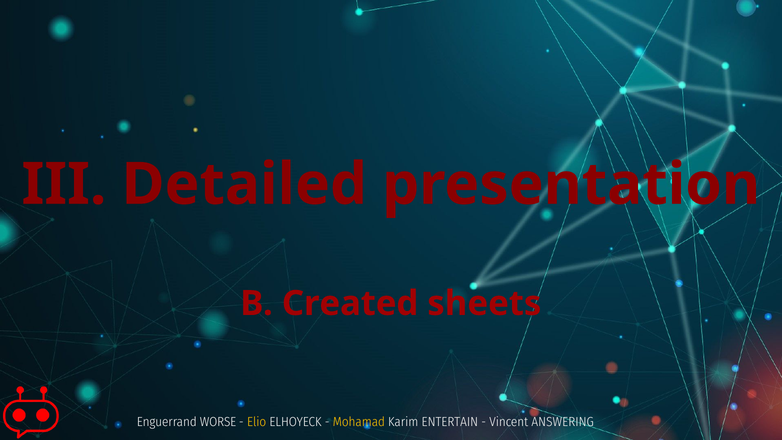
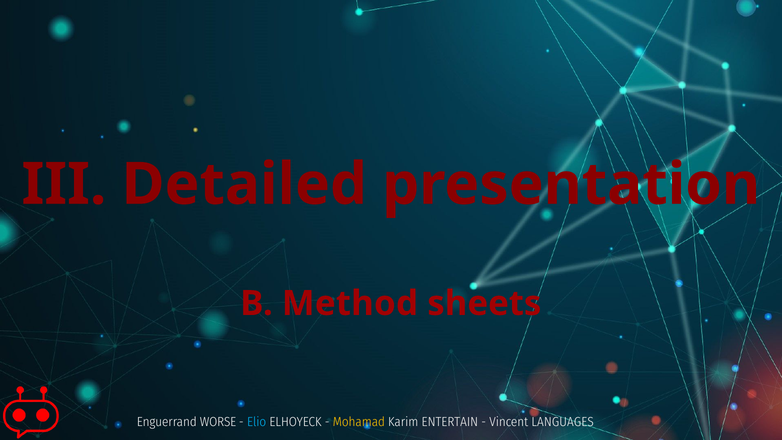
Created: Created -> Method (350, 303)
Elio colour: yellow -> light blue (257, 422)
ANSWERING: ANSWERING -> LANGUAGES (563, 422)
